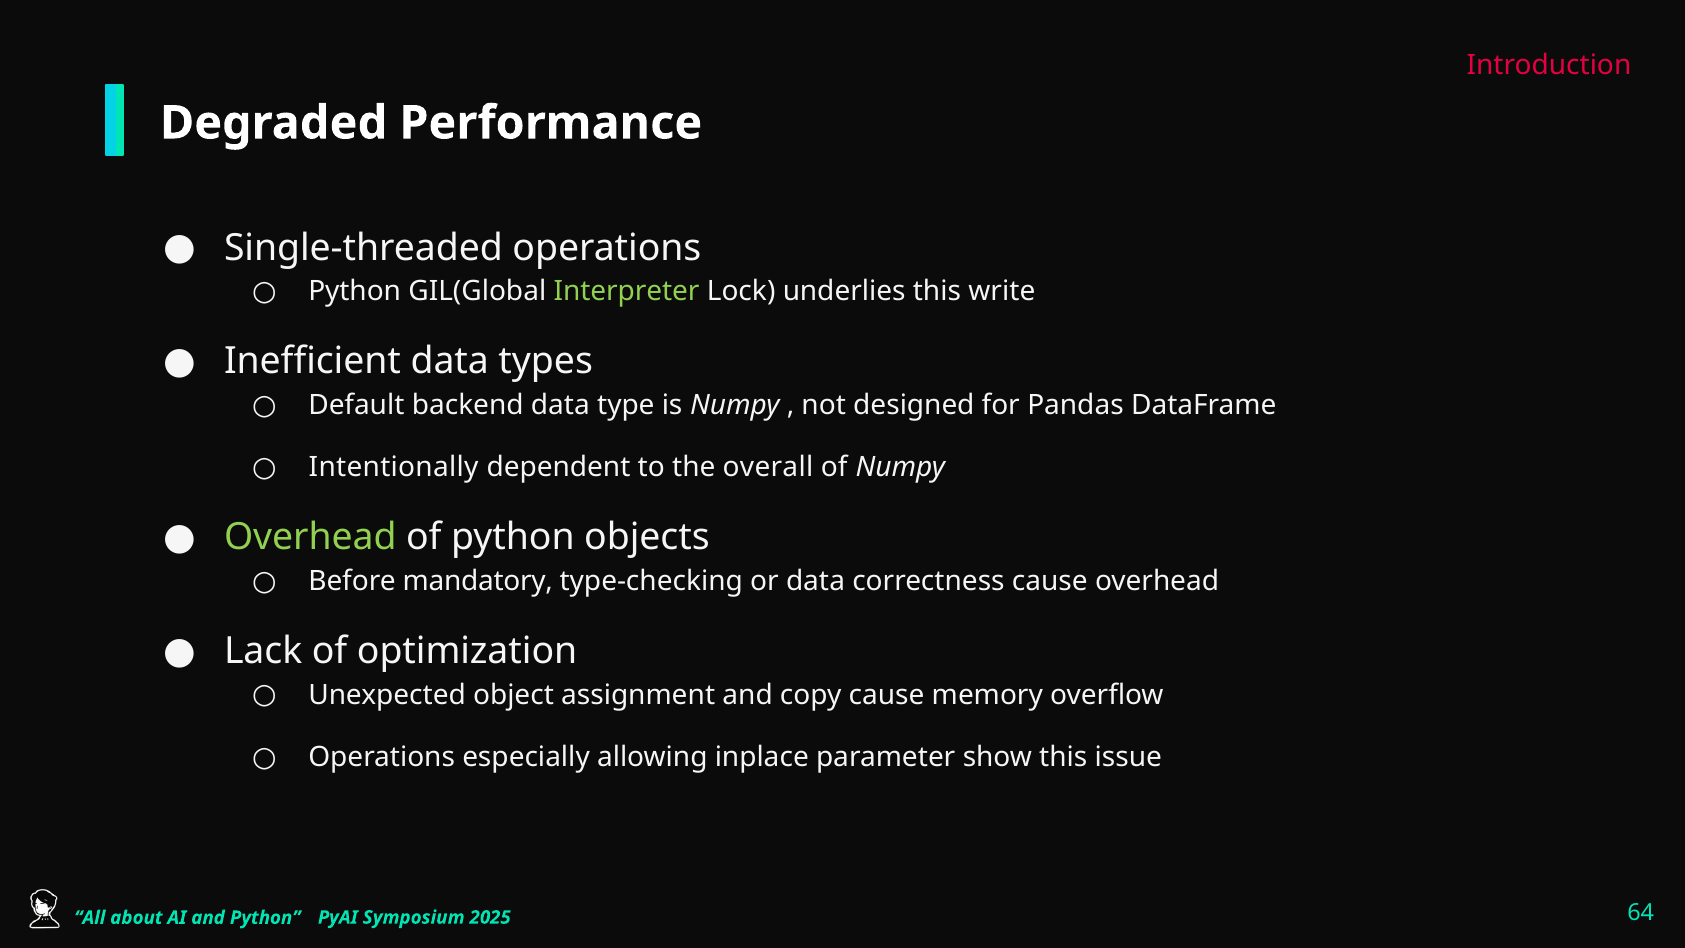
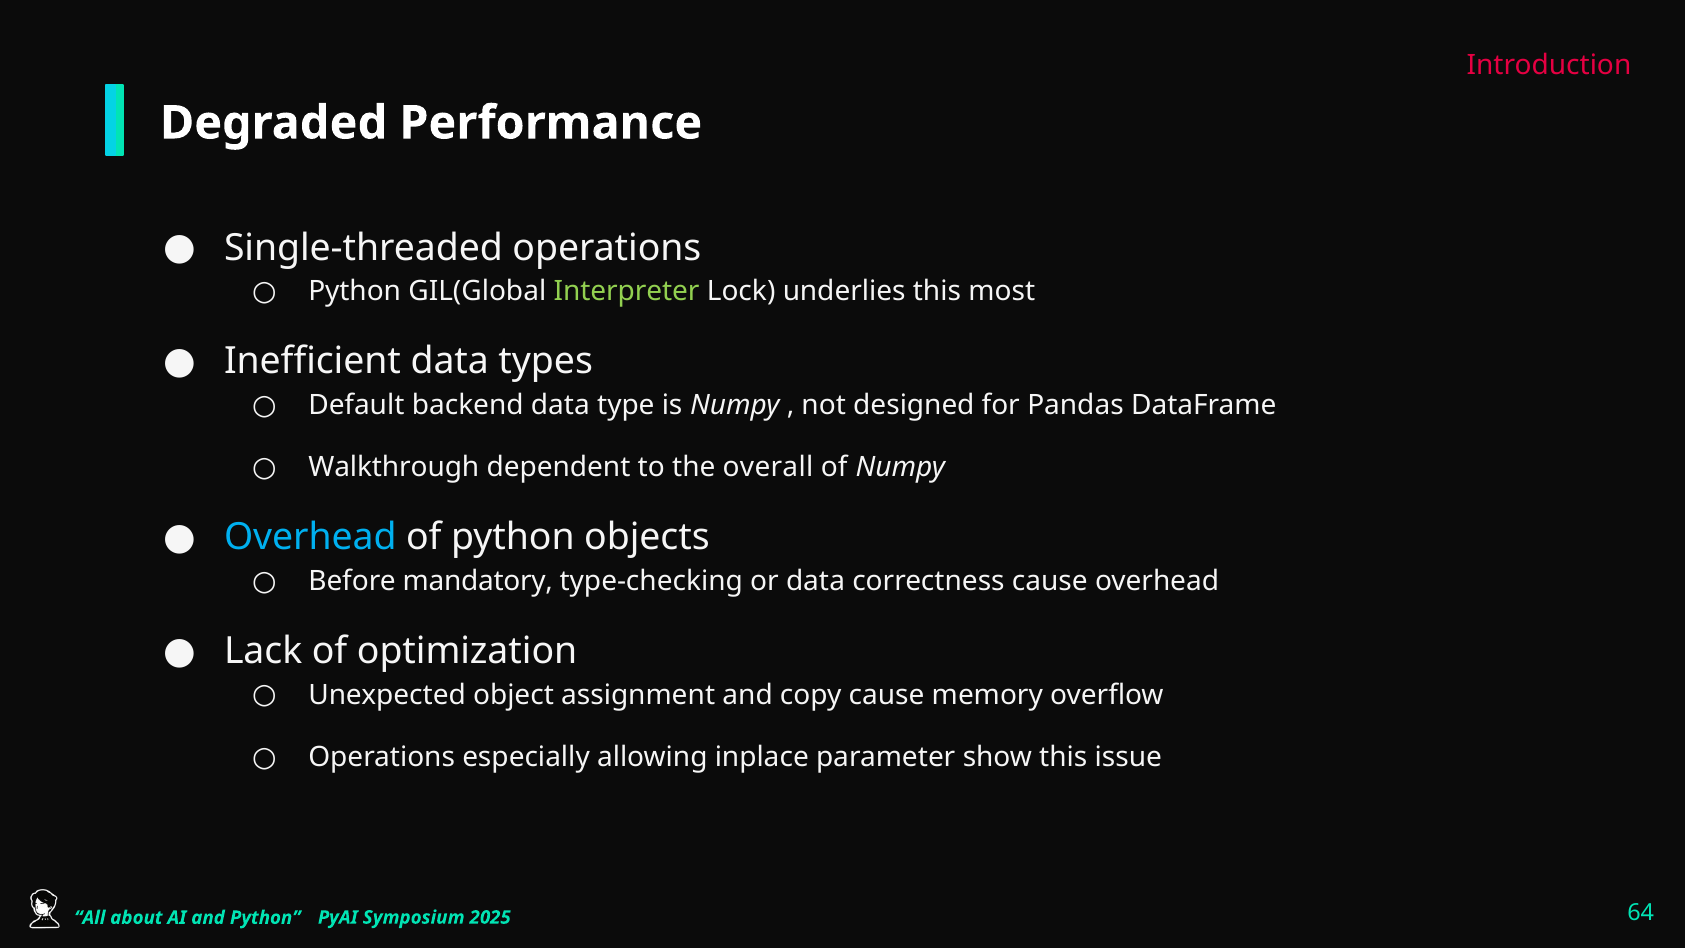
write: write -> most (1002, 291)
Intentionally: Intentionally -> Walkthrough (394, 467)
Overhead colour: light green -> light blue (310, 537)
